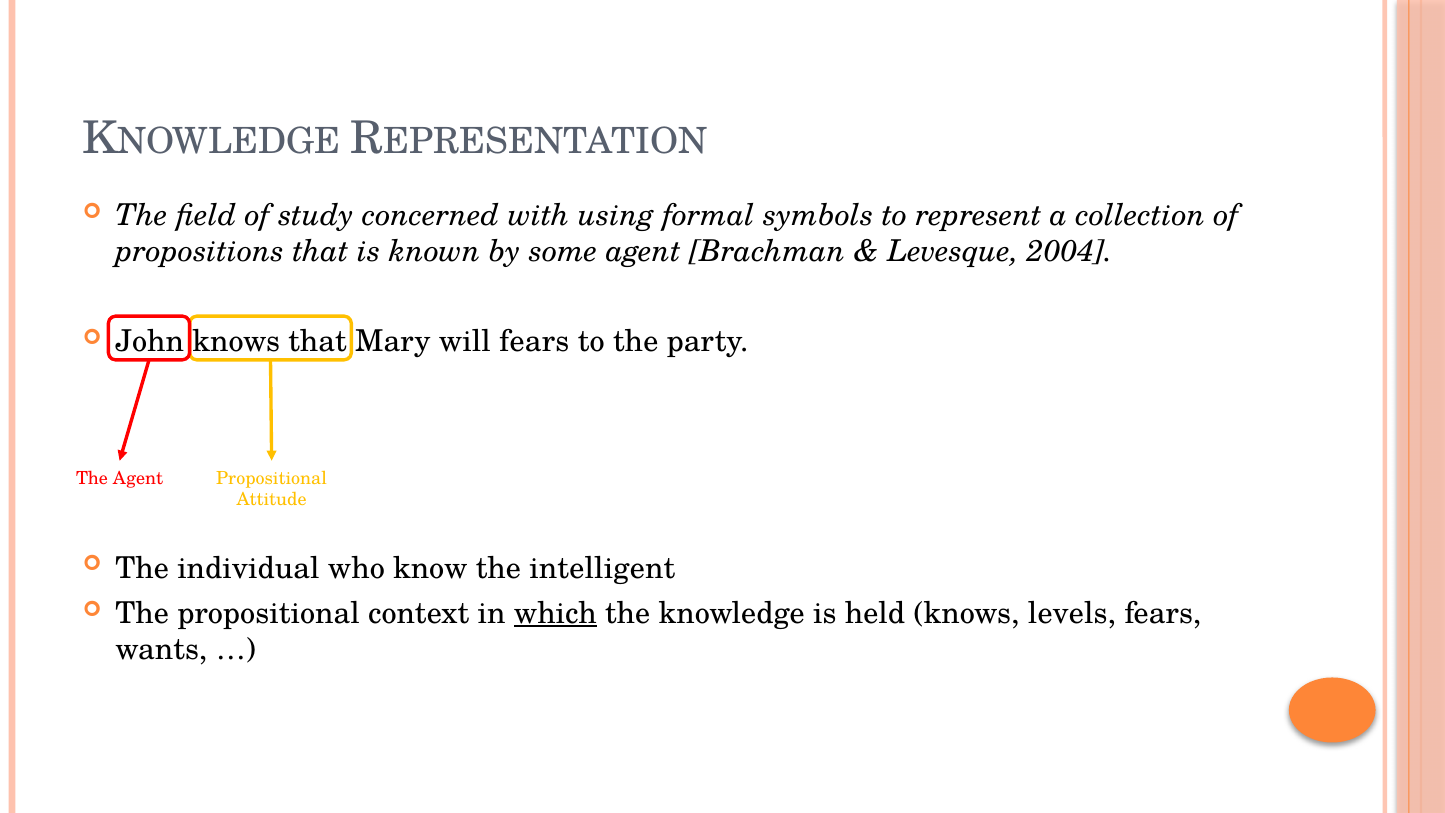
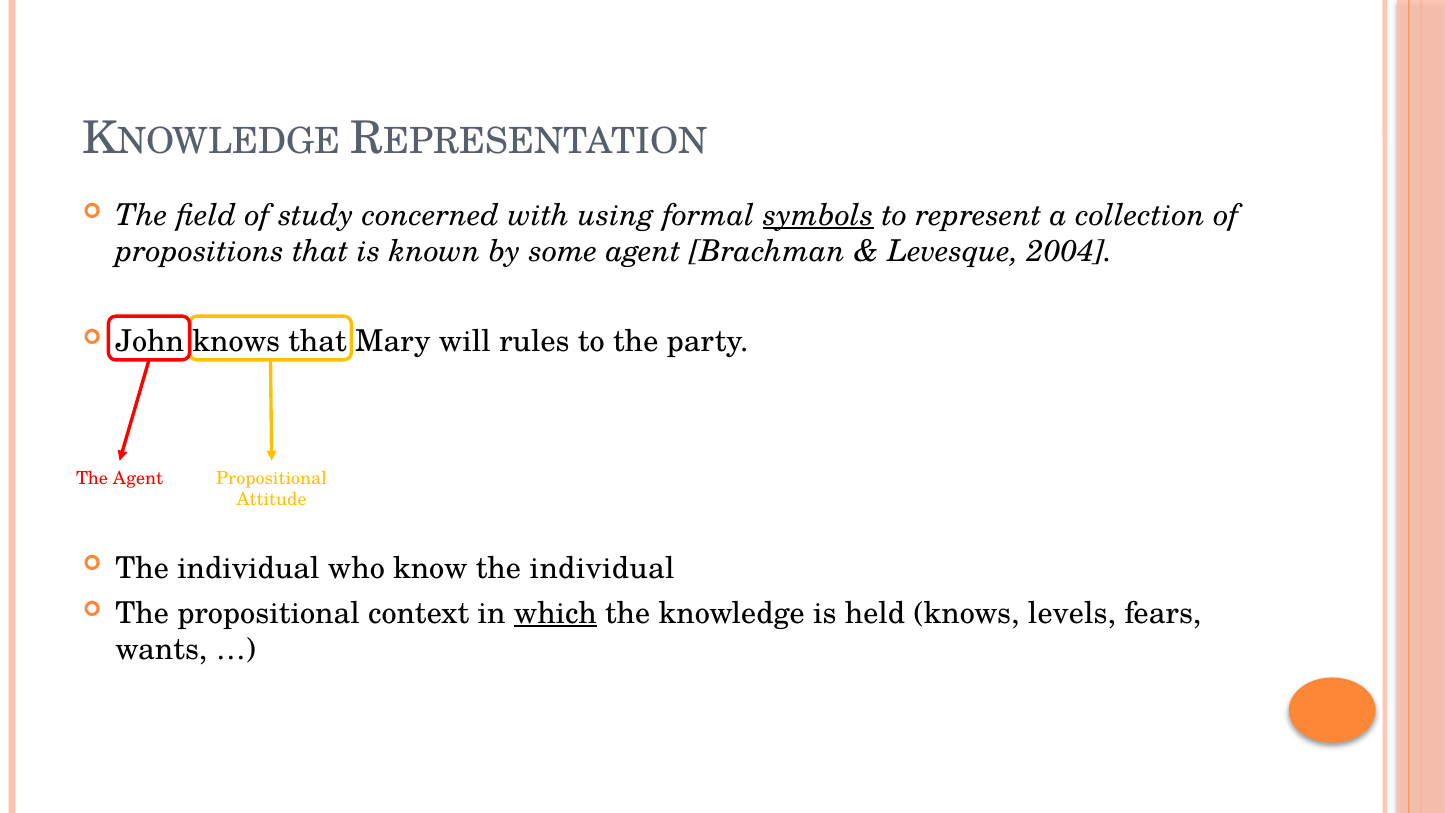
symbols underline: none -> present (818, 215)
will fears: fears -> rules (534, 342)
intelligent: intelligent -> individual (602, 568)
